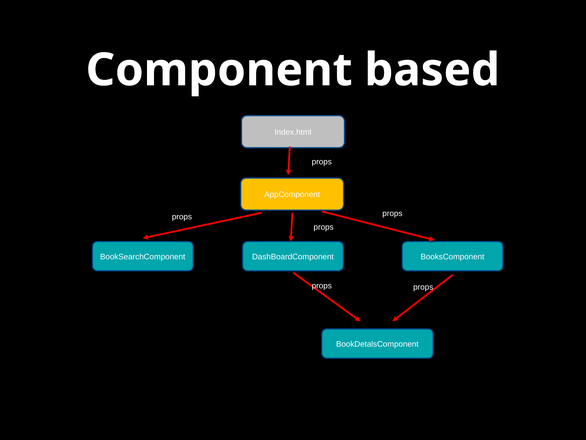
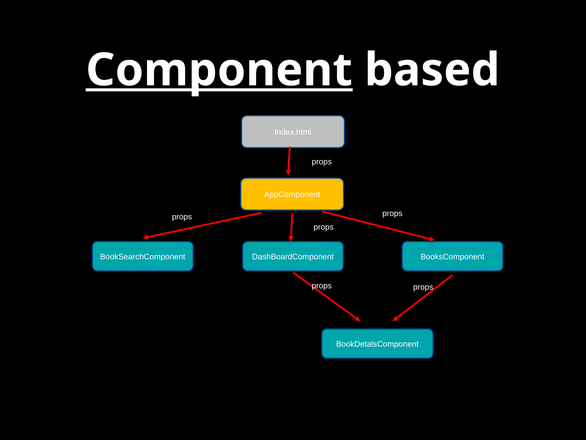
Component underline: none -> present (219, 70)
